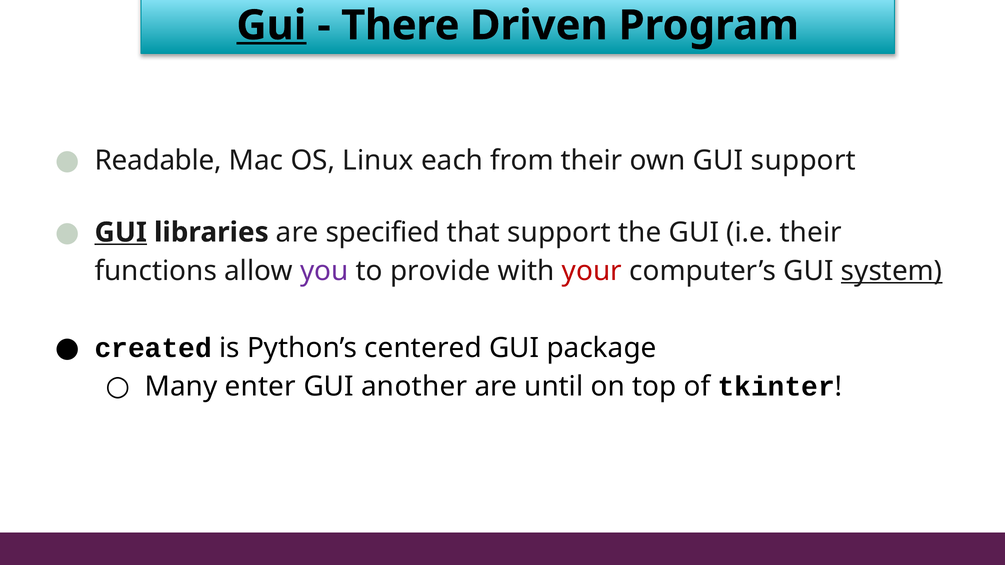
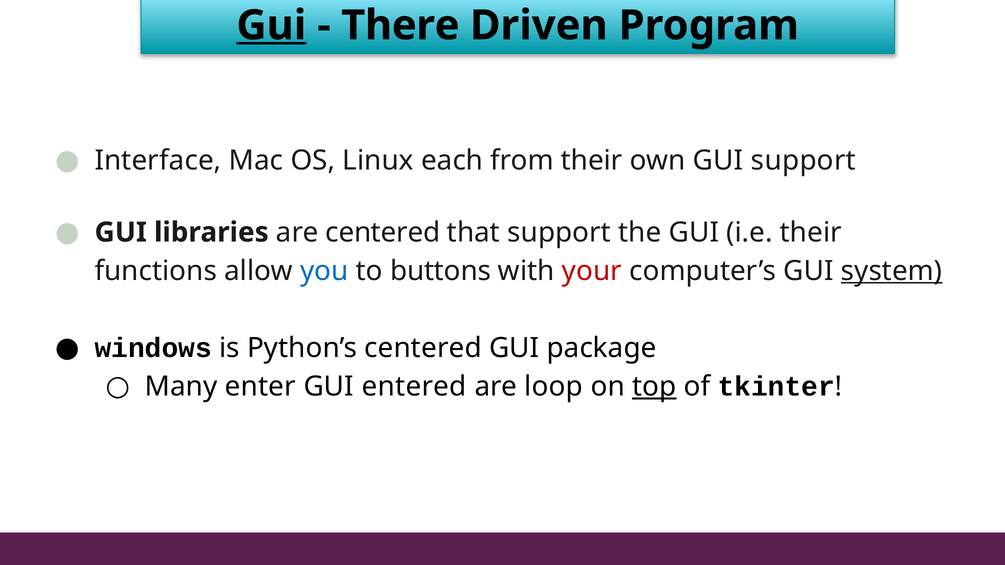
Readable: Readable -> Interface (158, 160)
GUI underline: present -> none (121, 232)
are specified: specified -> centered (383, 232)
you colour: purple -> blue (324, 271)
provide: provide -> buttons (441, 271)
created: created -> windows (153, 348)
another: another -> entered (414, 387)
until: until -> loop (554, 387)
top underline: none -> present (654, 387)
